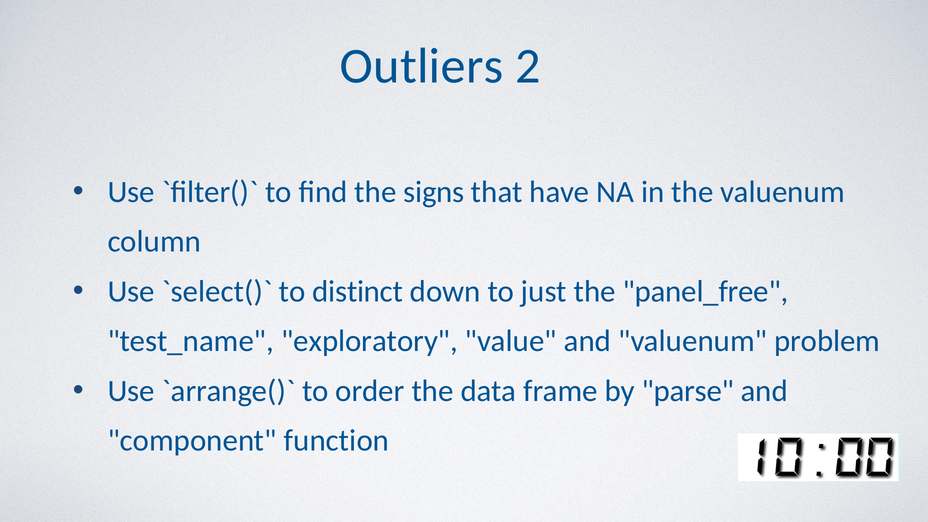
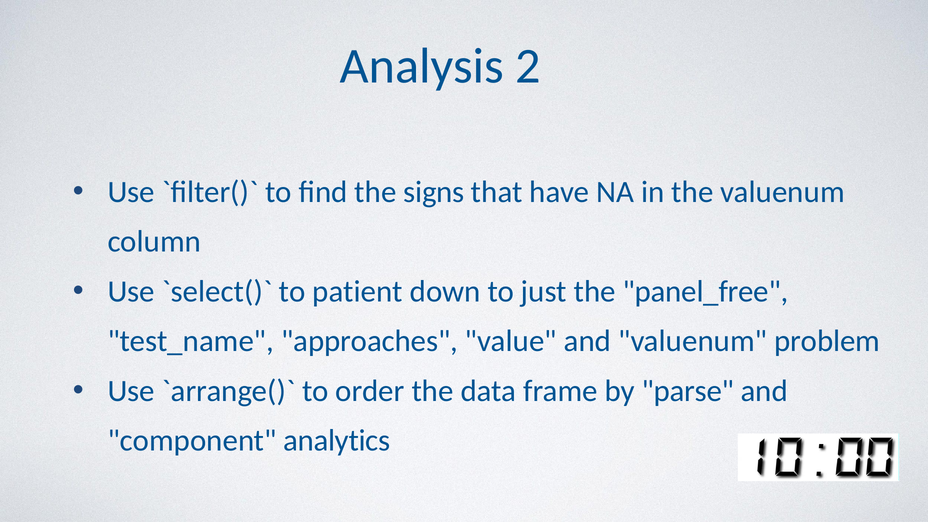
Outliers: Outliers -> Analysis (422, 66)
distinct: distinct -> patient (358, 291)
exploratory: exploratory -> approaches (370, 341)
function: function -> analytics (337, 441)
